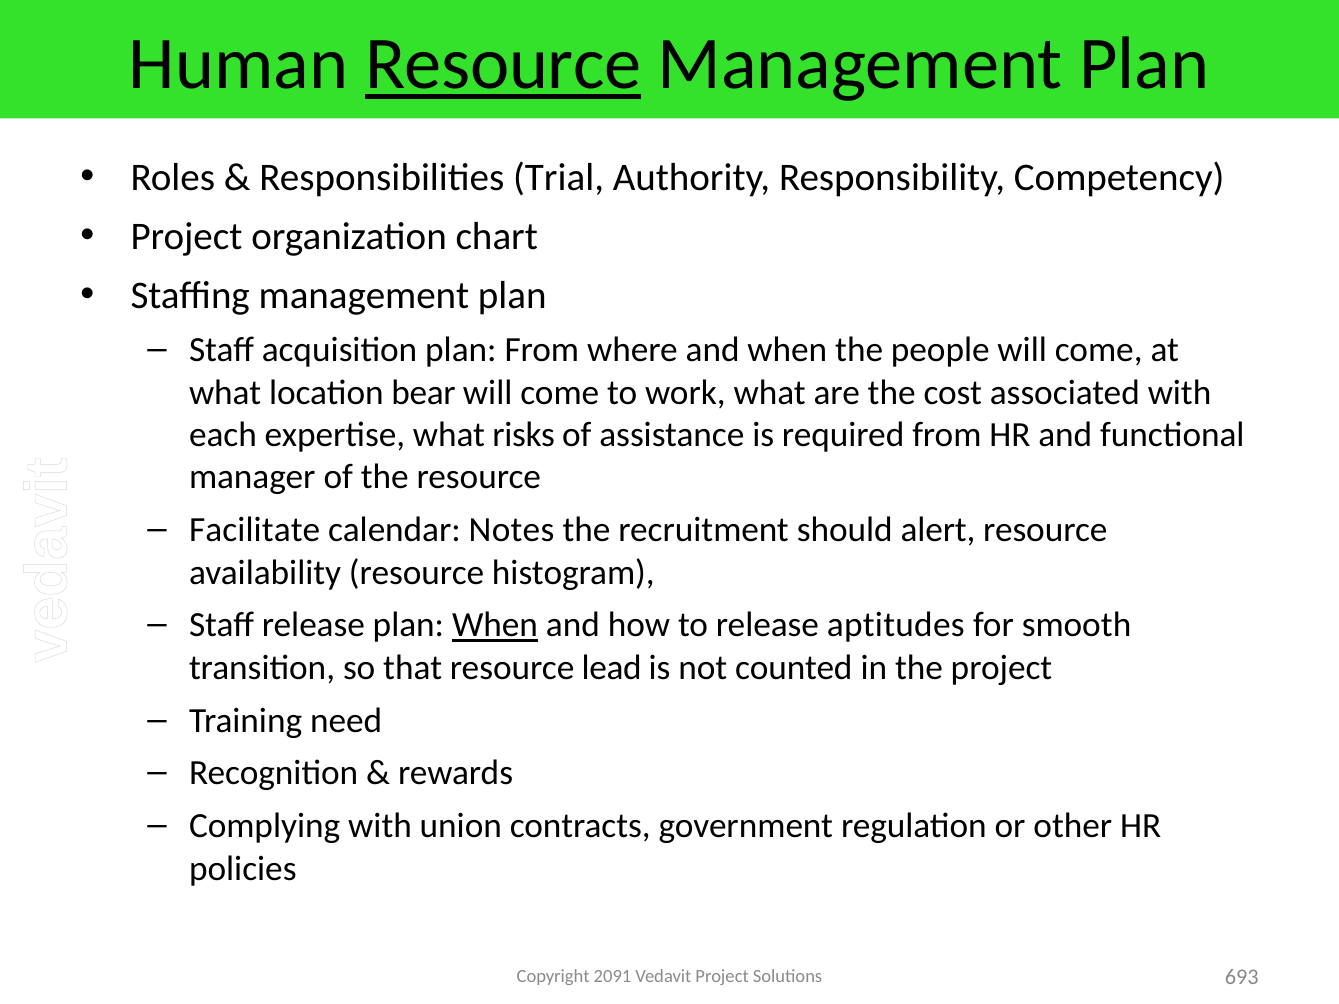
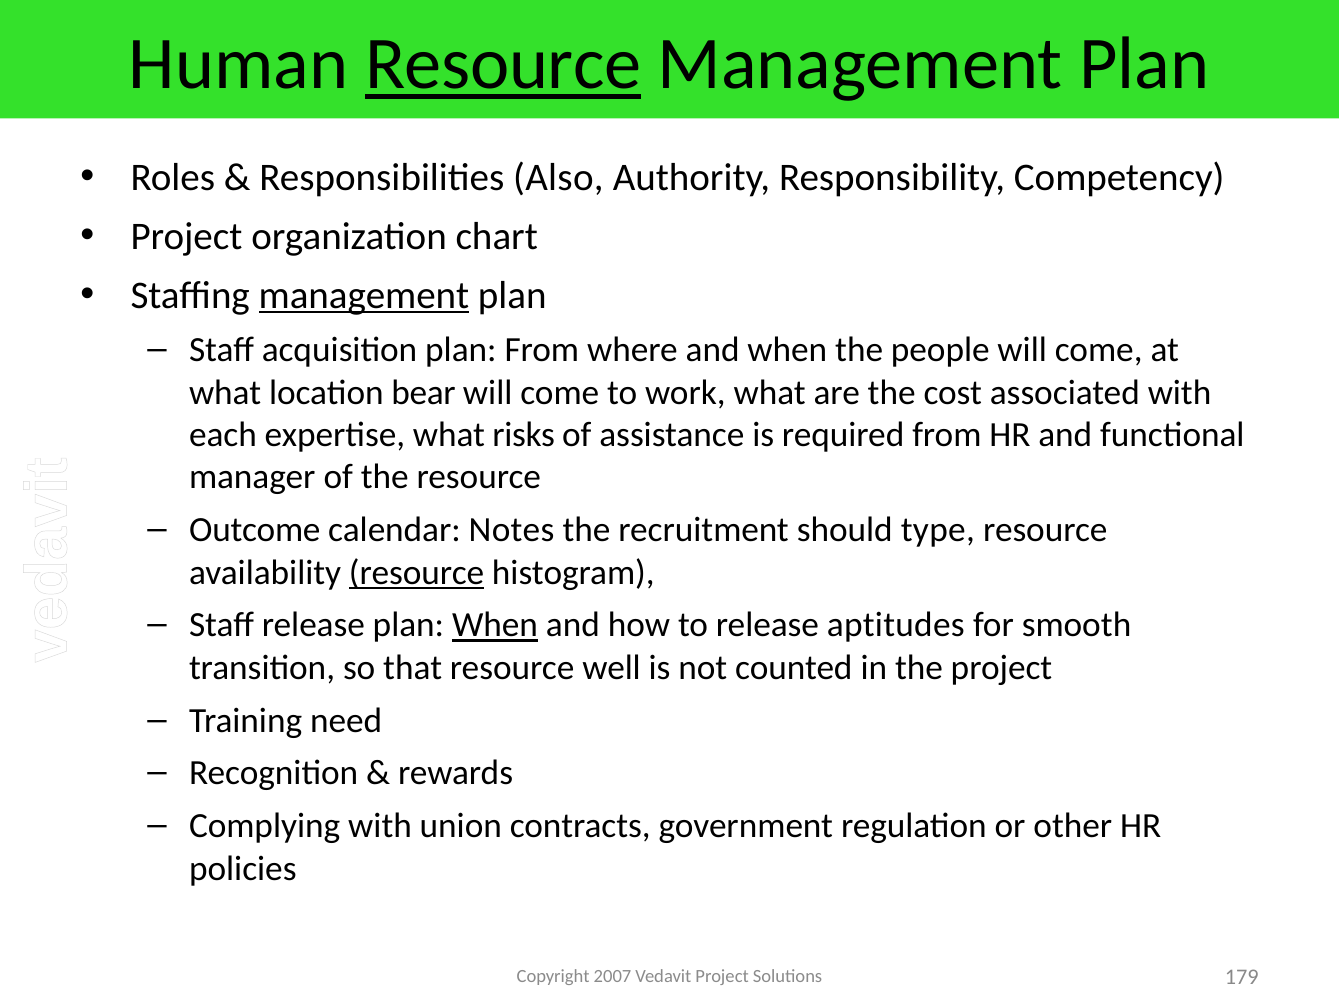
Trial: Trial -> Also (558, 178)
management underline: none -> present (364, 296)
Facilitate: Facilitate -> Outcome (255, 530)
alert: alert -> type (938, 530)
resource underline: none -> present (417, 573)
lead: lead -> well (612, 668)
2091: 2091 -> 2007 (613, 977)
693: 693 -> 179 (1242, 977)
